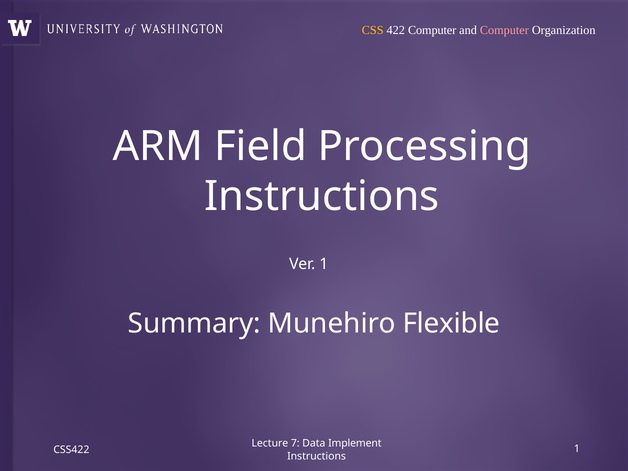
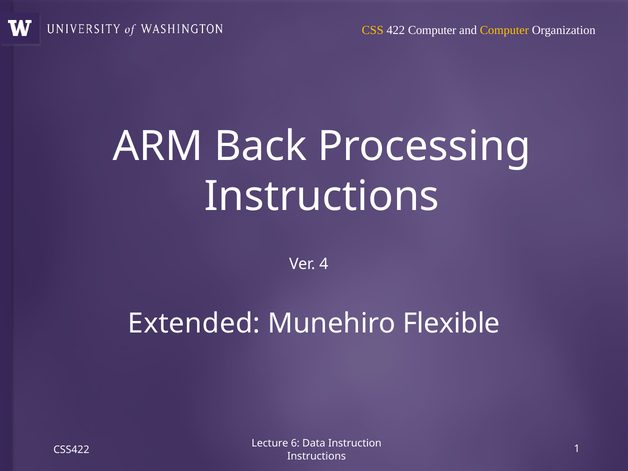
Computer colour: pink -> yellow (504, 30)
Field: Field -> Back (261, 146)
Ver 1: 1 -> 4 (324, 264)
Summary: Summary -> Extended (194, 323)
7: 7 -> 6 (295, 444)
Implement: Implement -> Instruction (355, 444)
